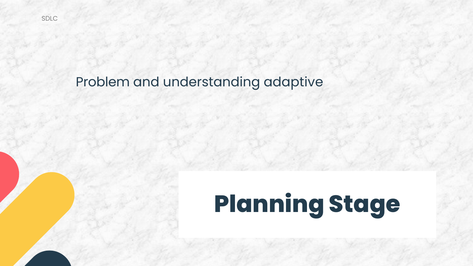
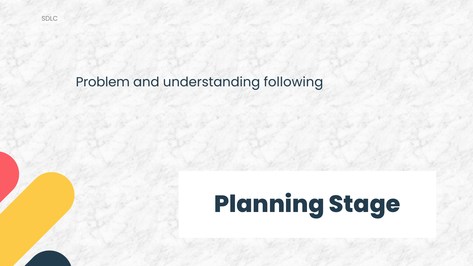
adaptive: adaptive -> following (293, 82)
